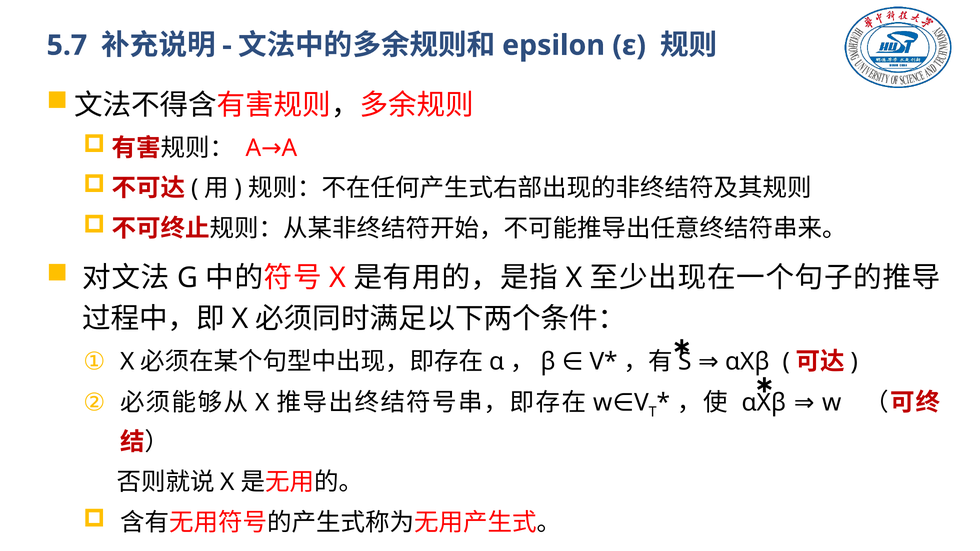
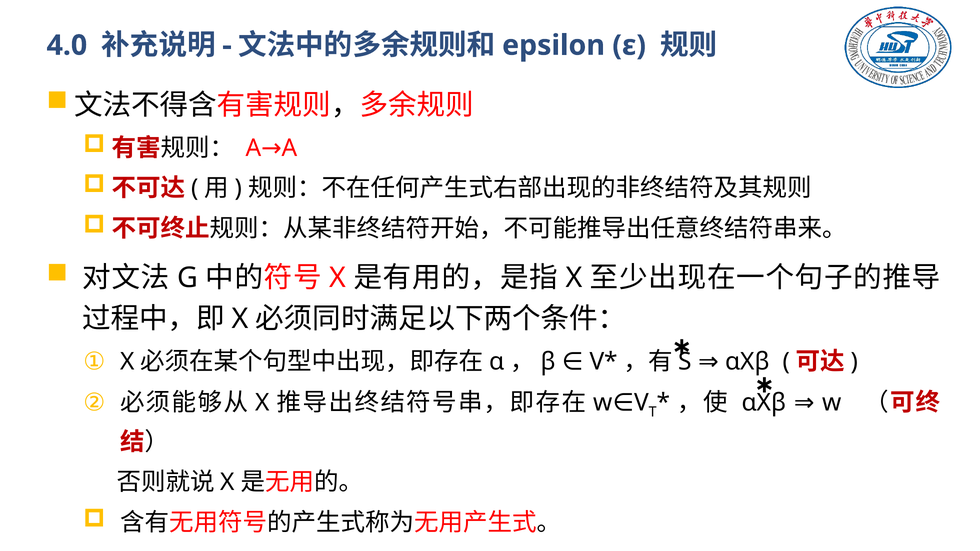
5.7: 5.7 -> 4.0 (67, 45)
